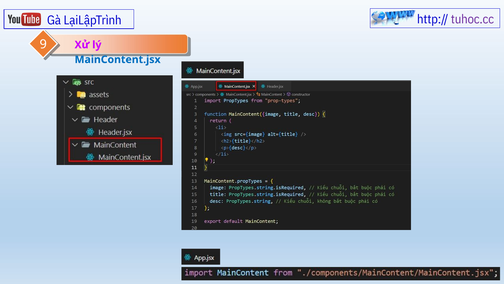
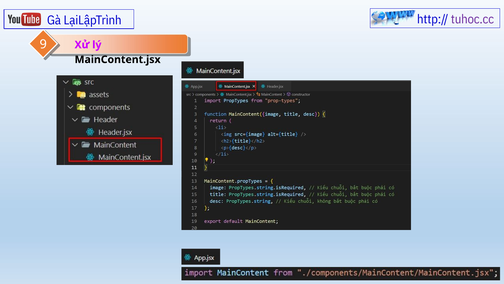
MainContent.jsx colour: blue -> black (118, 59)
